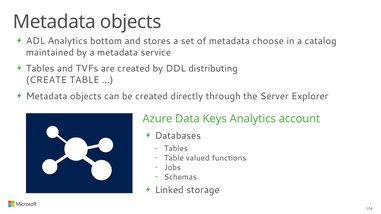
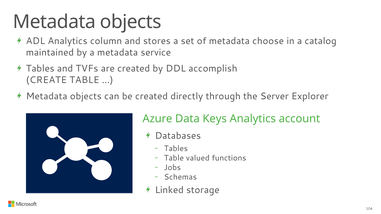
bottom: bottom -> column (106, 41)
distributing: distributing -> accomplish (213, 69)
